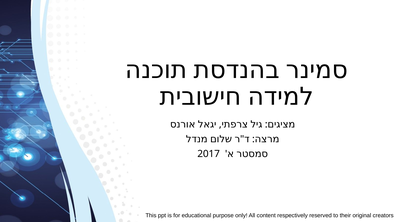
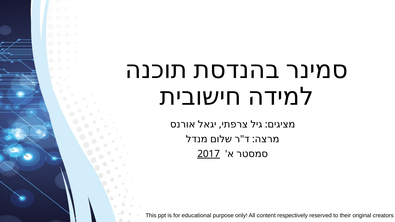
2017 underline: none -> present (209, 154)
